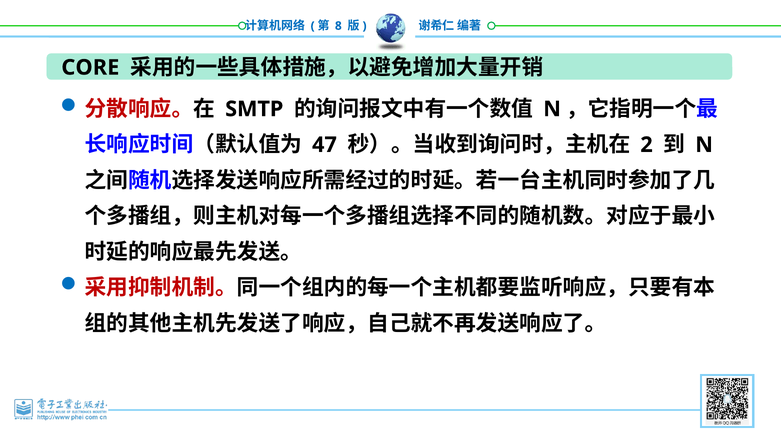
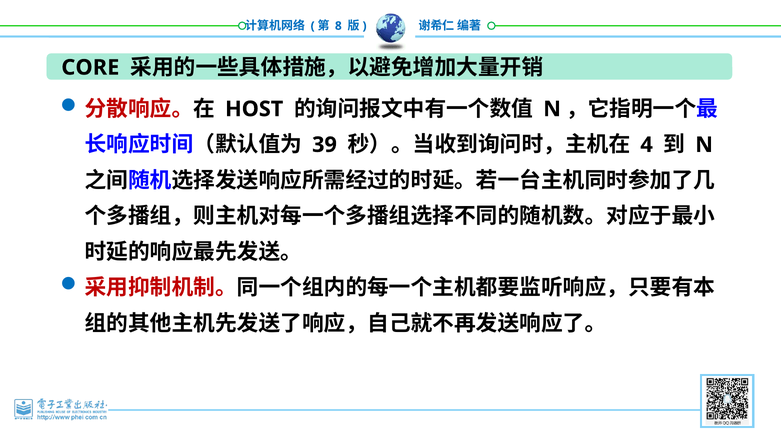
SMTP: SMTP -> HOST (254, 109)
47: 47 -> 39 (324, 145)
2: 2 -> 4 (647, 145)
